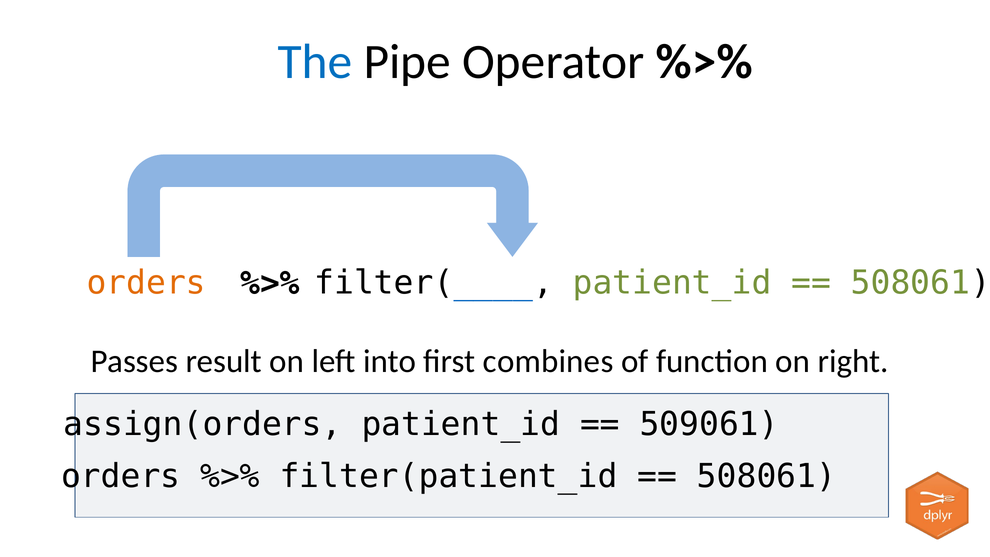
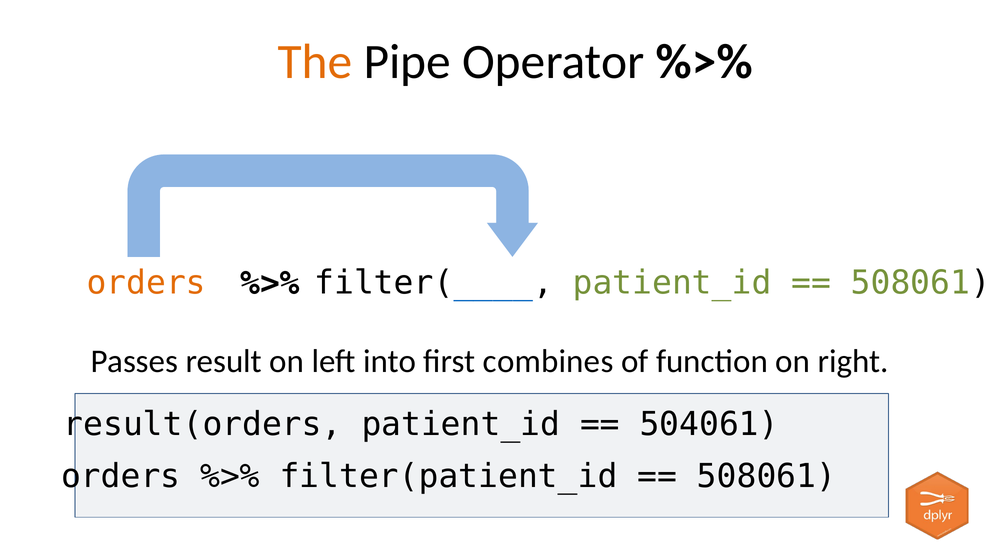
The colour: blue -> orange (315, 62)
assign(orders: assign(orders -> result(orders (203, 424)
509061: 509061 -> 504061 (709, 424)
